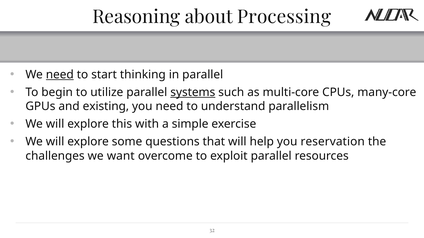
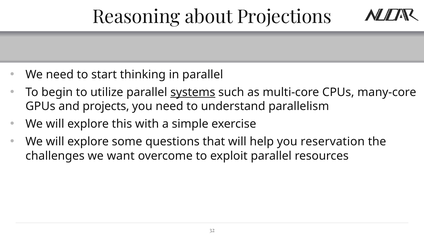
Processing: Processing -> Projections (284, 17)
need underline: present -> none (60, 75)
existing: existing -> projects (106, 107)
